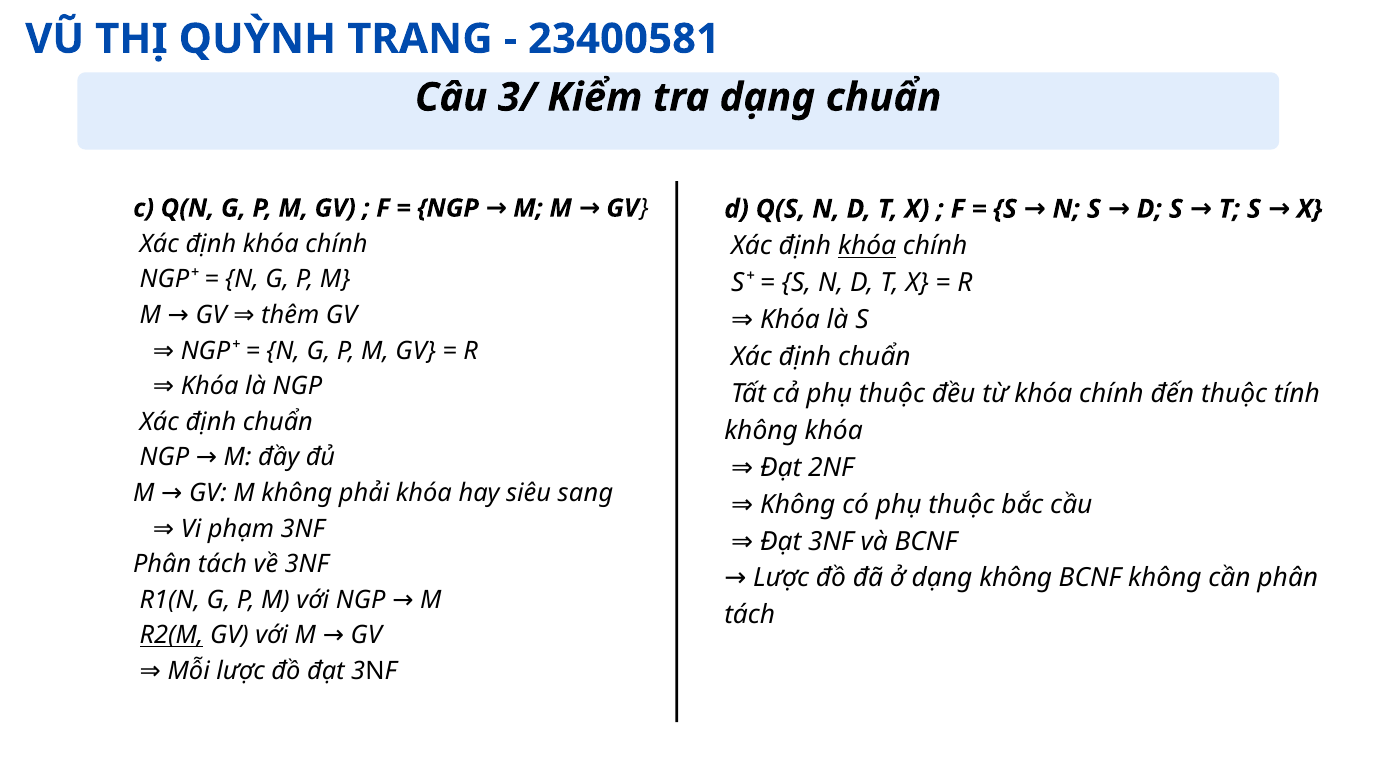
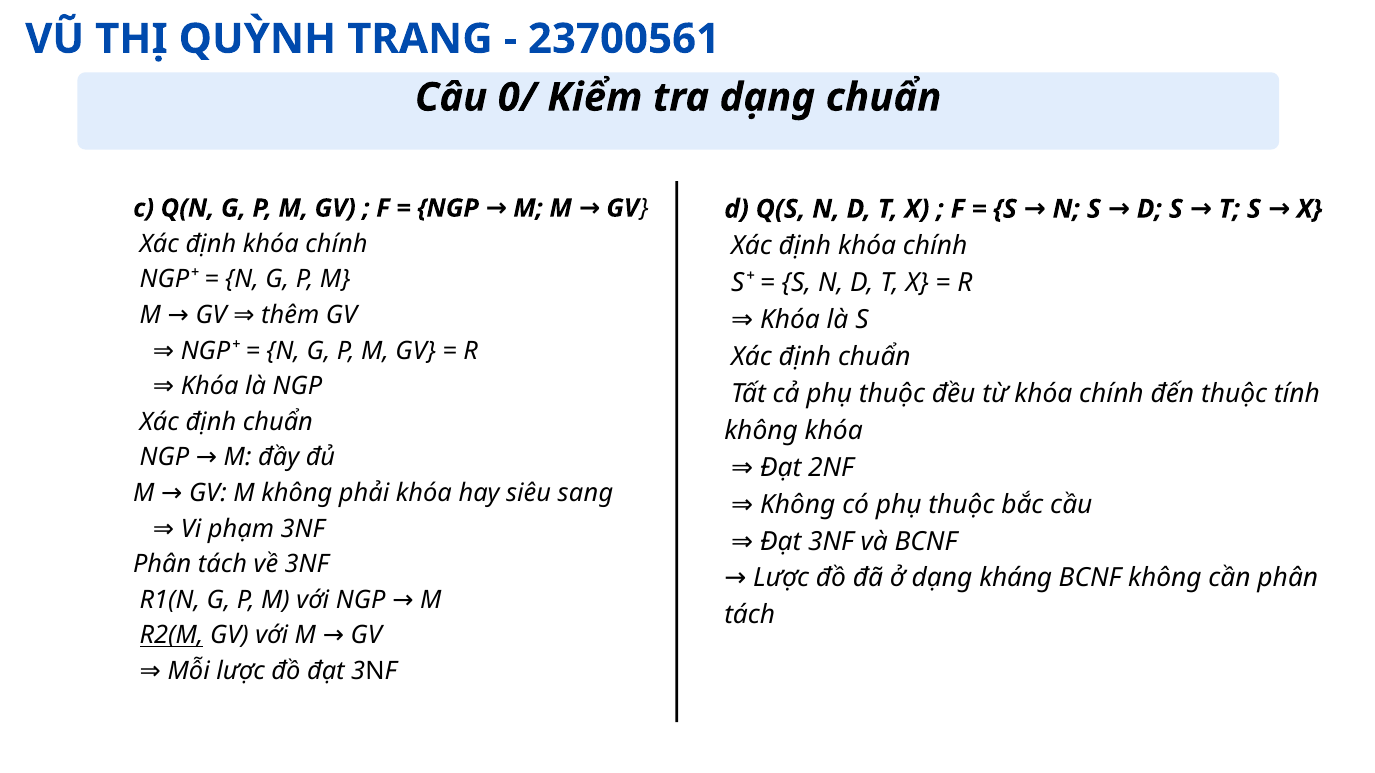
23400581: 23400581 -> 23700561 (624, 39)
3/: 3/ -> 0/ (517, 98)
khóa underline: present -> none (867, 246)
dạng không: không -> kháng (1016, 579)
